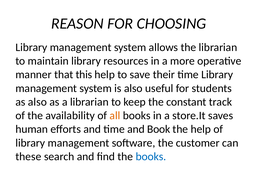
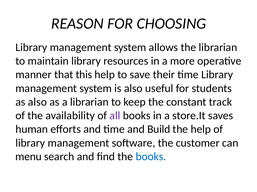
all colour: orange -> purple (115, 116)
Book: Book -> Build (159, 130)
these: these -> menu (28, 157)
